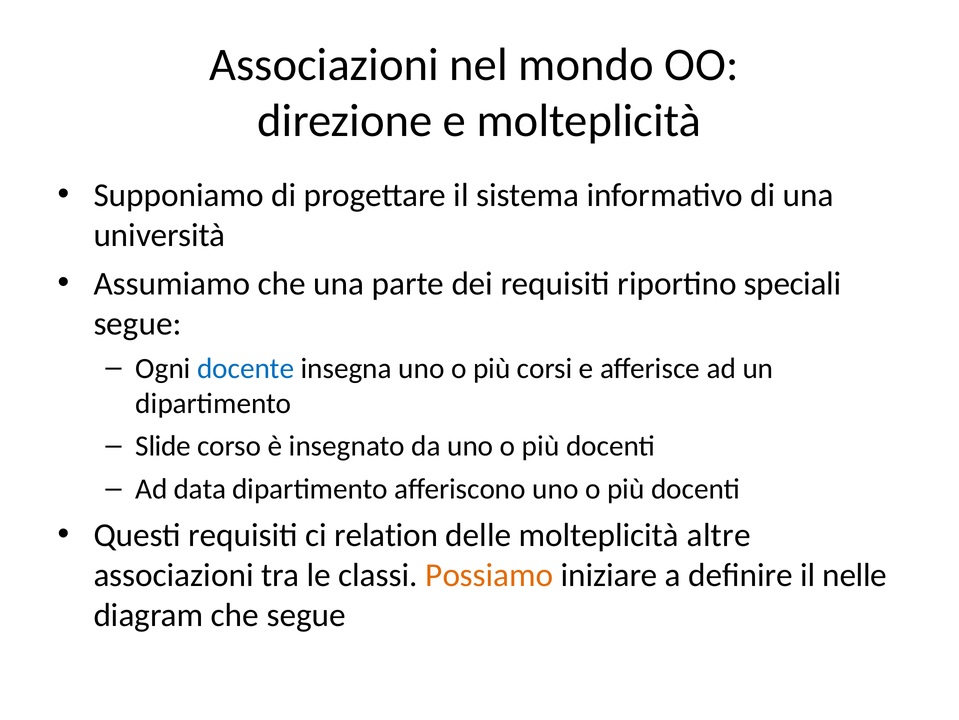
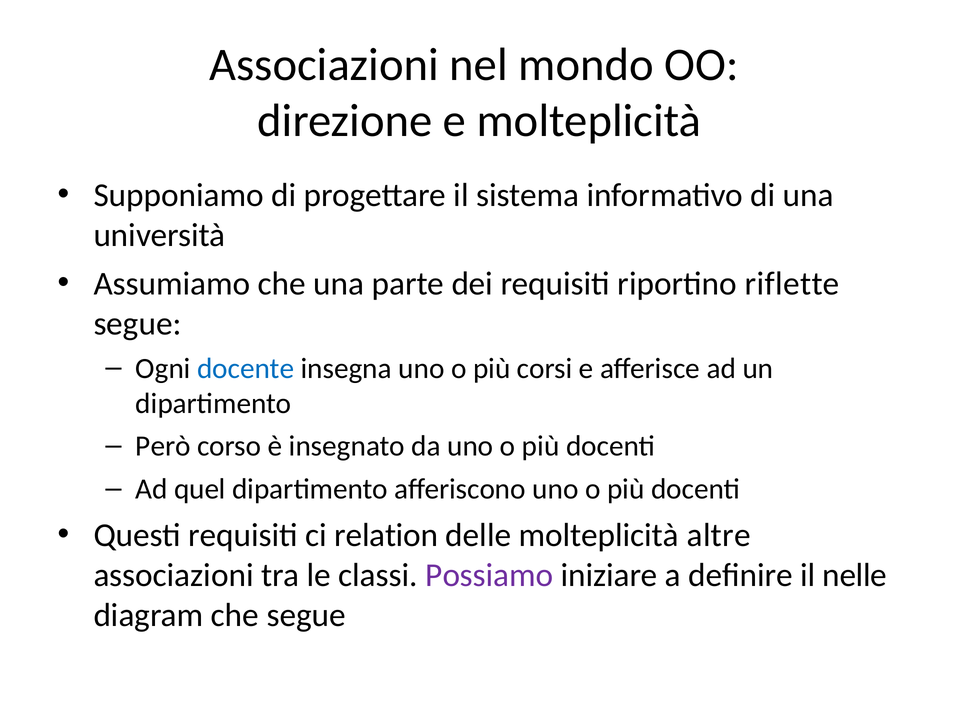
speciali: speciali -> riflette (792, 283)
Slide: Slide -> Però (163, 446)
data: data -> quel (200, 488)
Possiamo colour: orange -> purple (489, 575)
